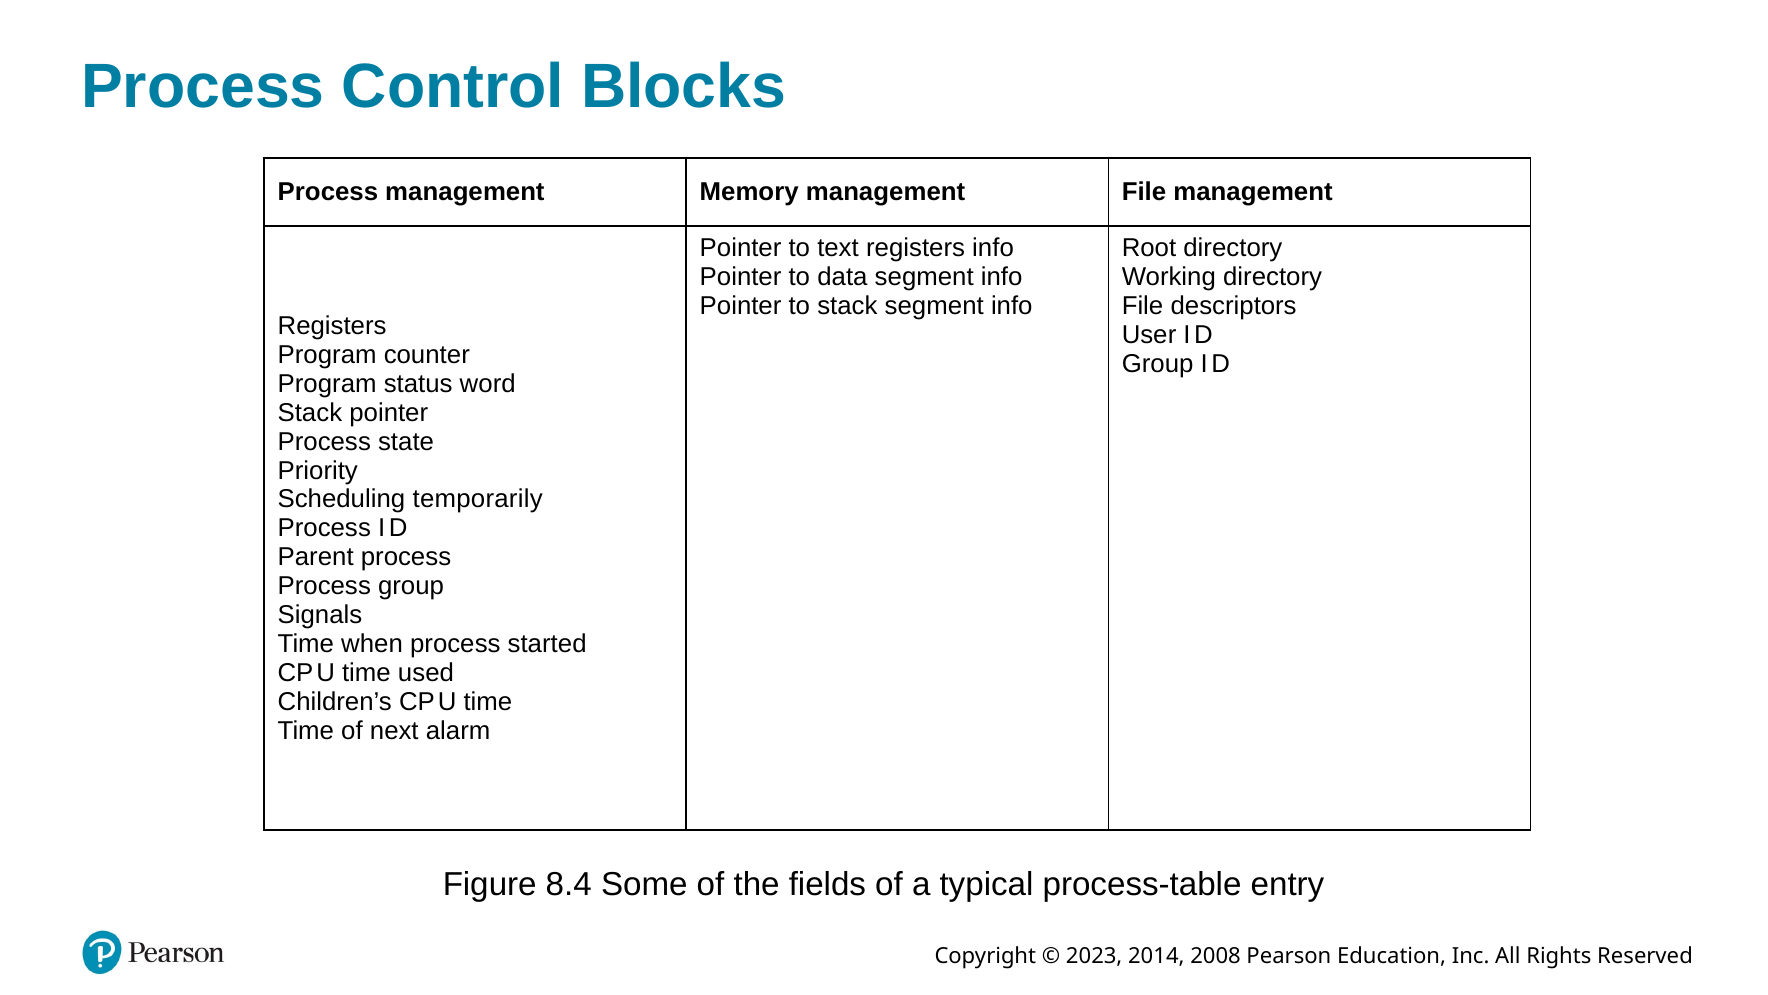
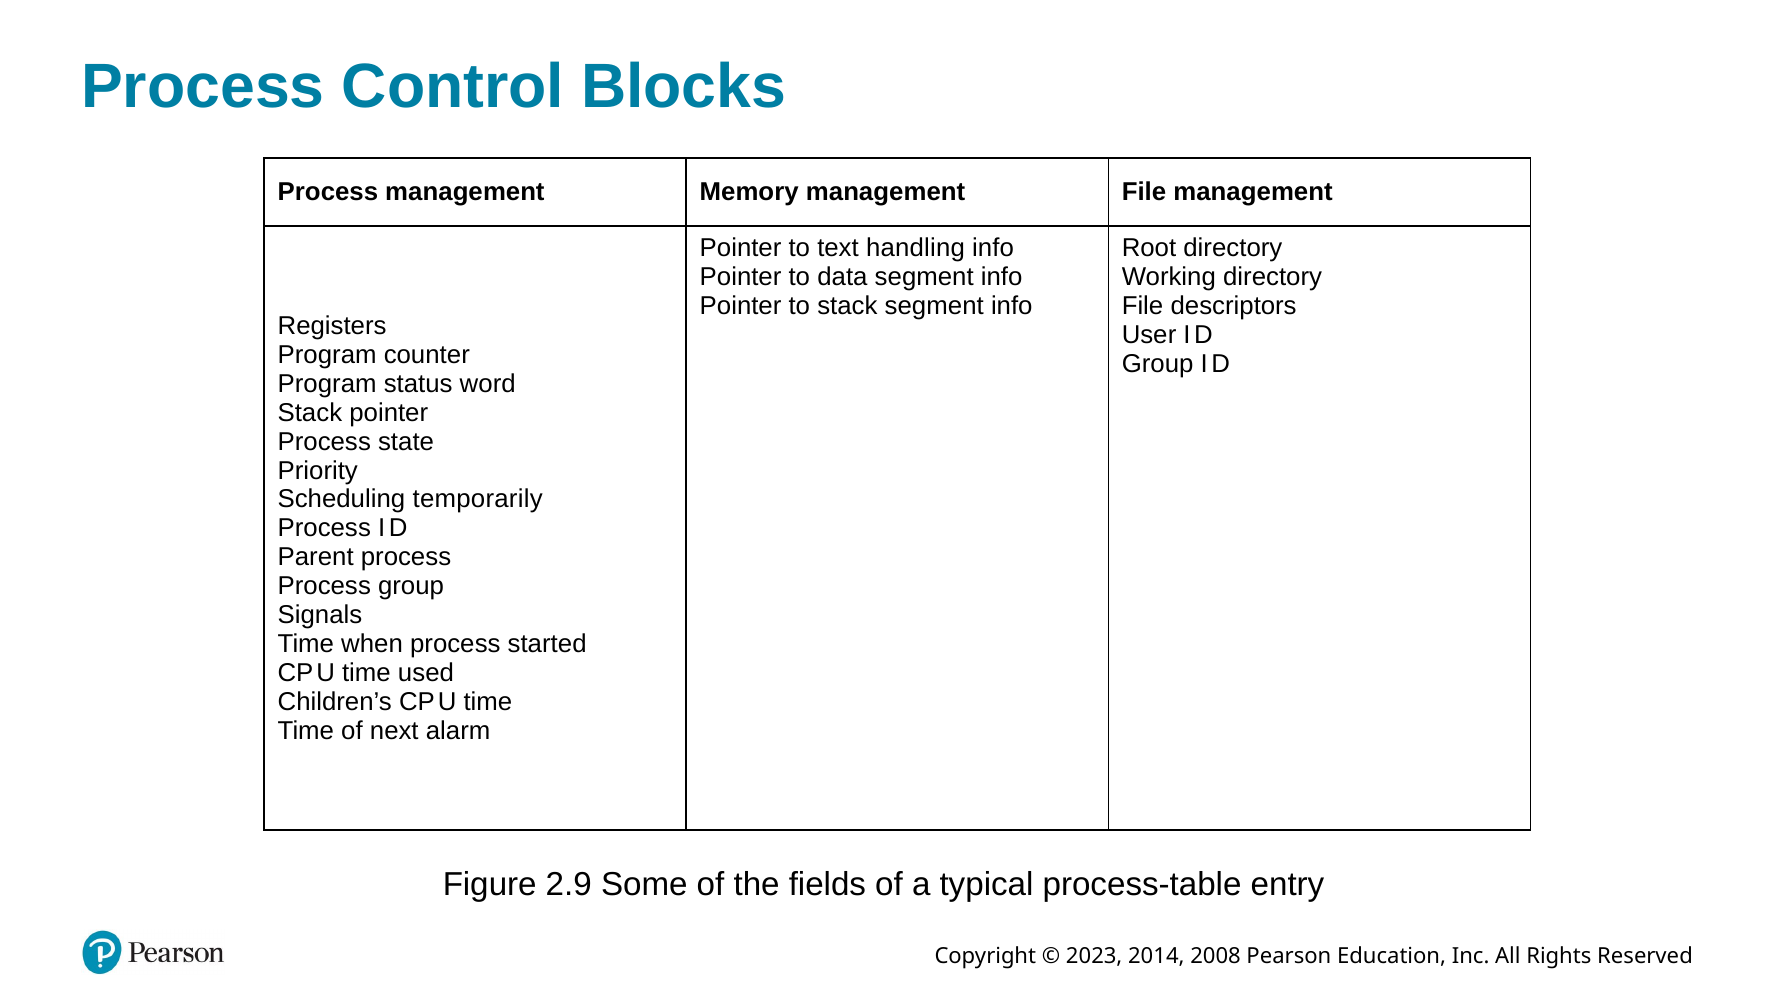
text registers: registers -> handling (915, 247)
8.4: 8.4 -> 2.9 (569, 884)
